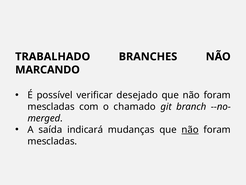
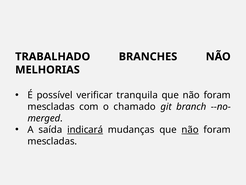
MARCANDO: MARCANDO -> MELHORIAS (47, 70)
desejado: desejado -> tranquila (137, 95)
indicará underline: none -> present (85, 129)
